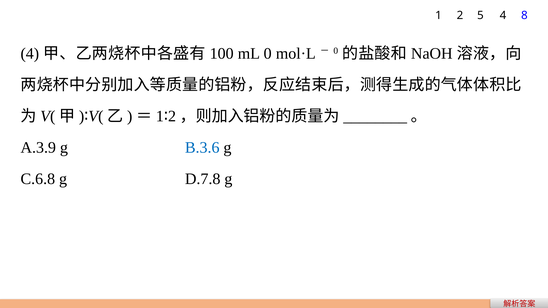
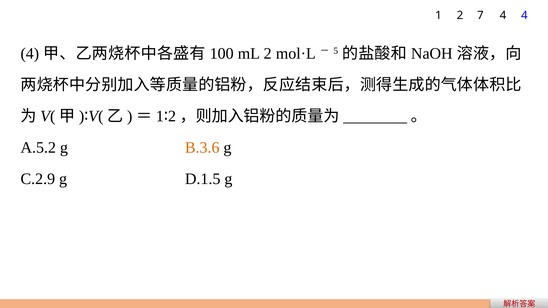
5: 5 -> 7 (480, 16)
4 8: 8 -> 4 (524, 16)
mL 0: 0 -> 2 (268, 54)
0: 0 -> 5 (336, 51)
A.3.9: A.3.9 -> A.5.2 (38, 148)
B.3.6 colour: blue -> orange (202, 148)
C.6.8: C.6.8 -> C.2.9 (38, 179)
D.7.8: D.7.8 -> D.1.5 (203, 179)
